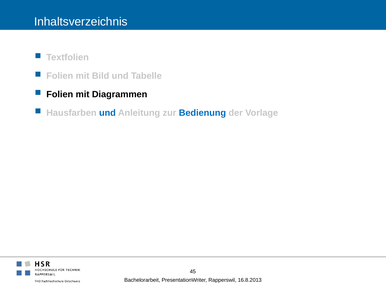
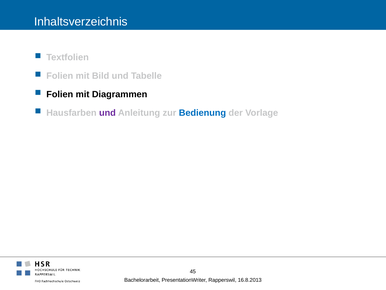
und colour: blue -> purple (107, 113)
